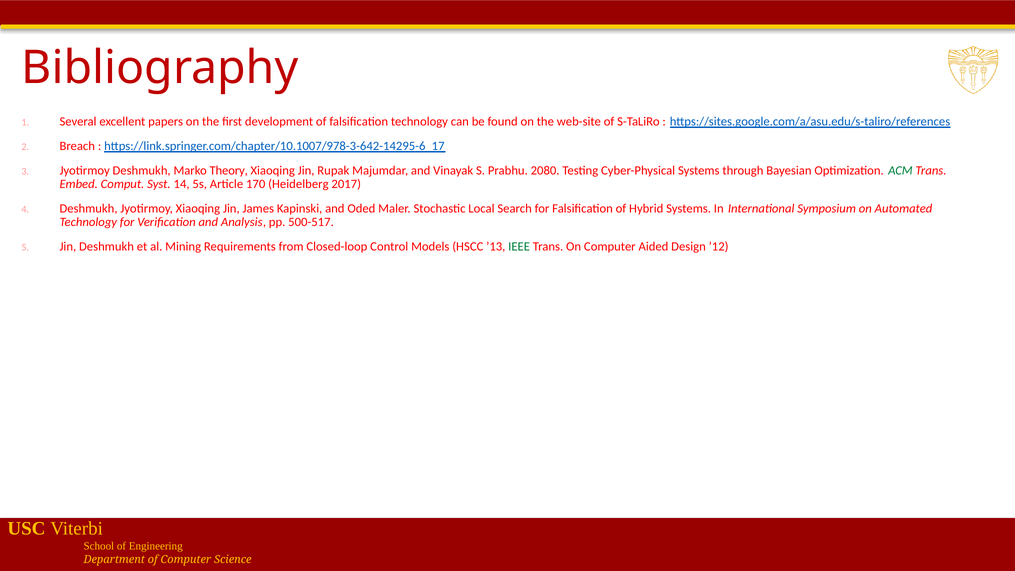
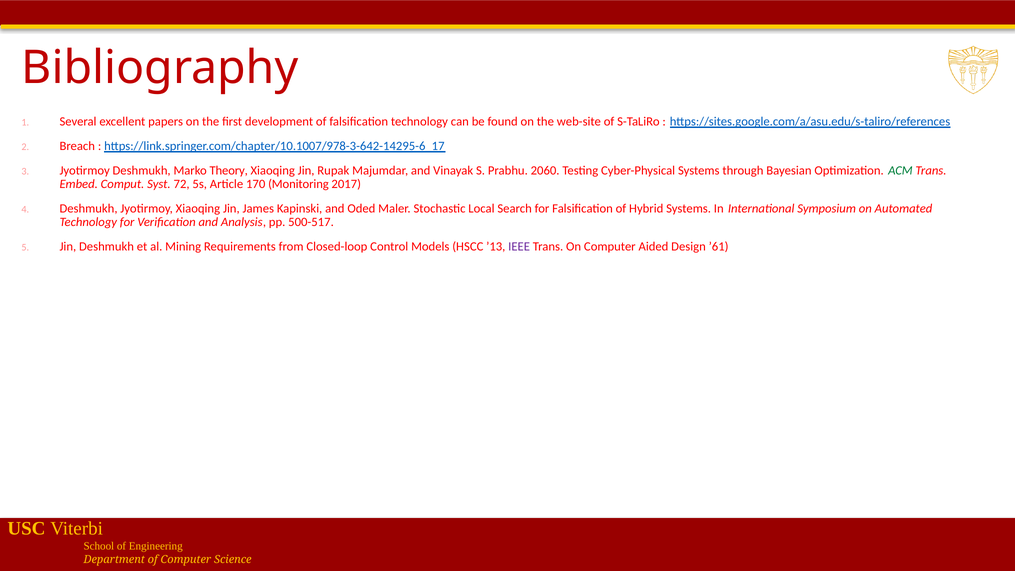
2080: 2080 -> 2060 (545, 171)
14: 14 -> 72 (182, 184)
Heidelberg: Heidelberg -> Monitoring (298, 184)
IEEE colour: green -> purple (519, 246)
’12: ’12 -> ’61 (719, 246)
